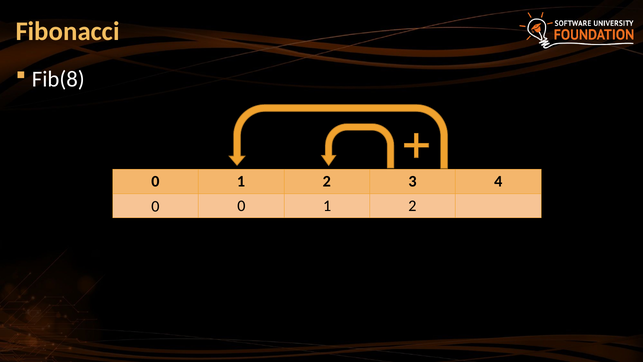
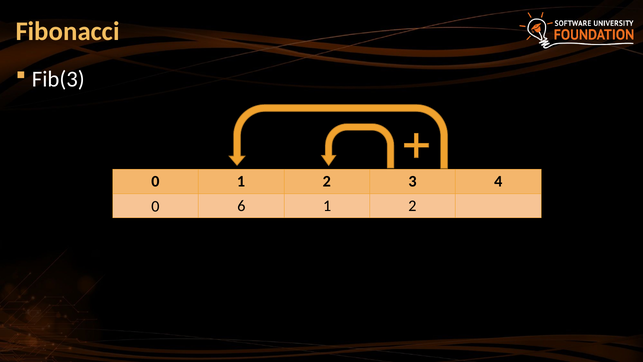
Fib(8: Fib(8 -> Fib(3 (58, 79)
0 0: 0 -> 6 (241, 206)
